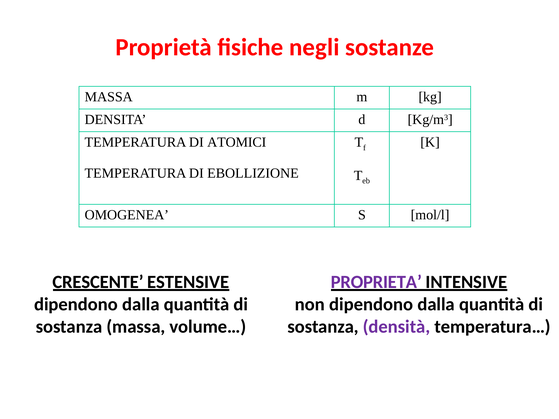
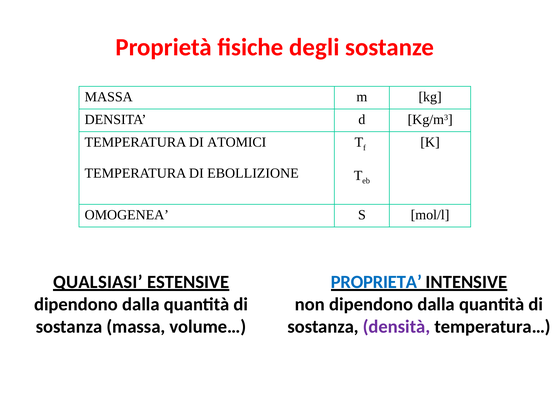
negli: negli -> degli (314, 47)
CRESCENTE: CRESCENTE -> QUALSIASI (98, 282)
PROPRIETA colour: purple -> blue (376, 282)
